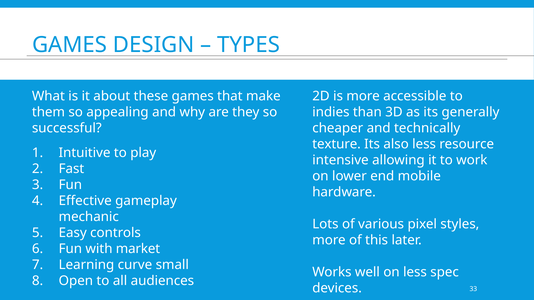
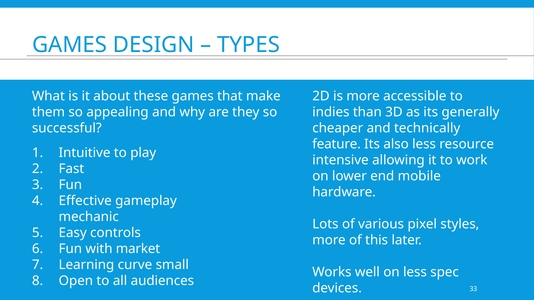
texture: texture -> feature (337, 144)
